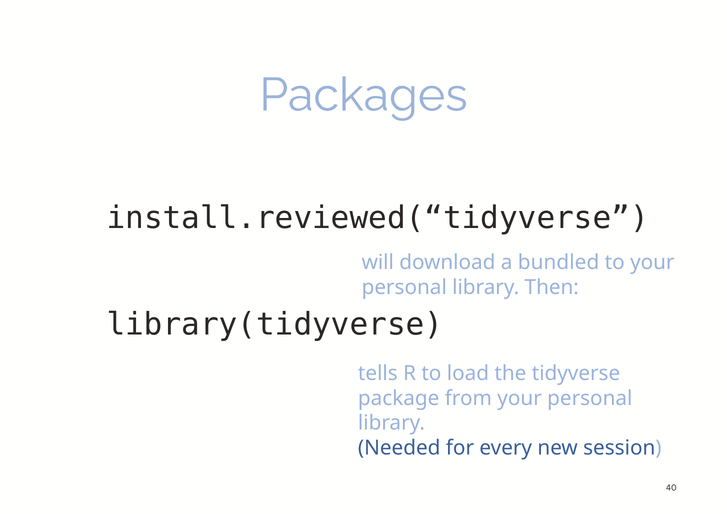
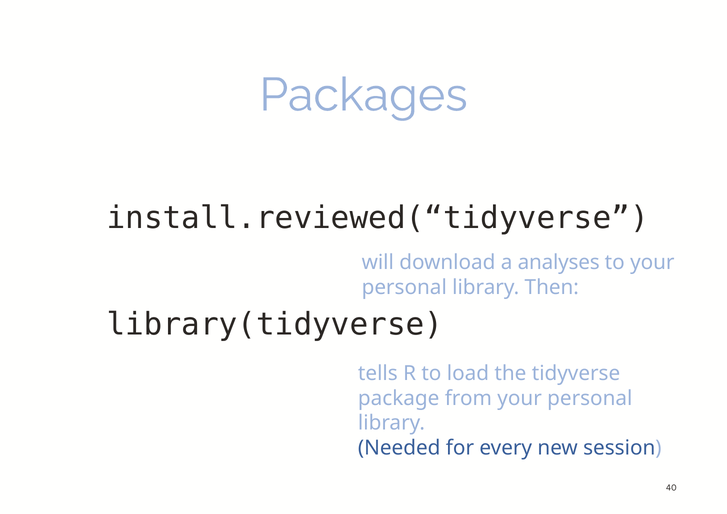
bundled: bundled -> analyses (559, 263)
